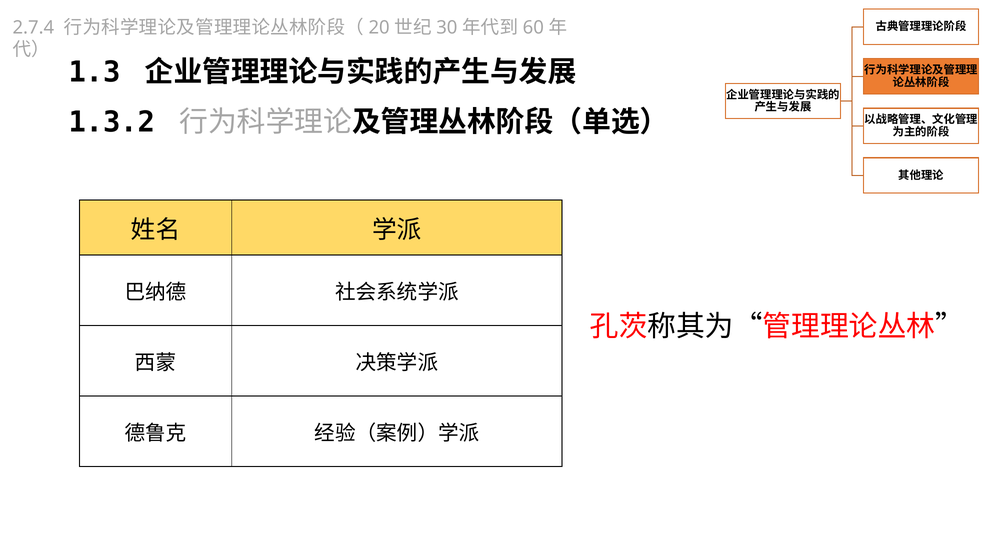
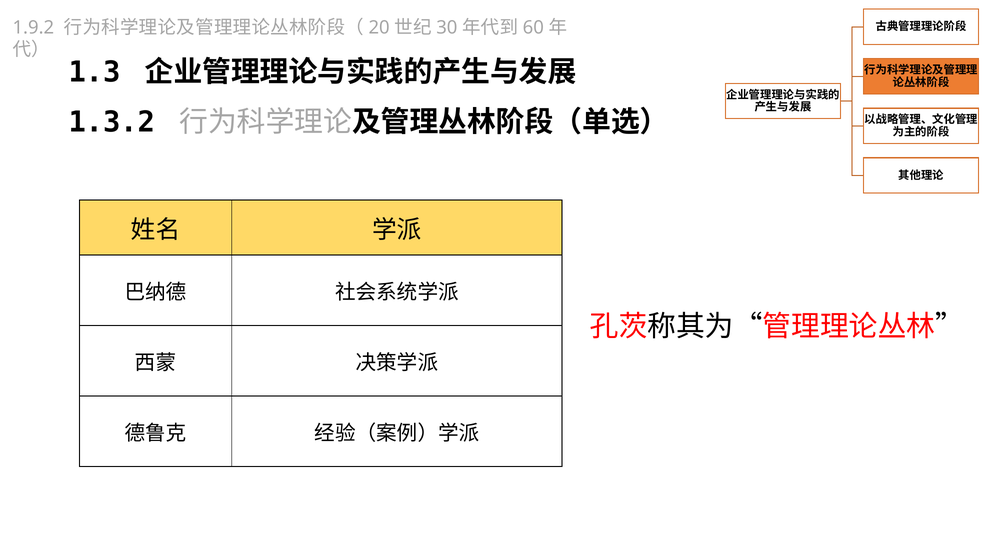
2.7.4: 2.7.4 -> 1.9.2 (33, 27)
